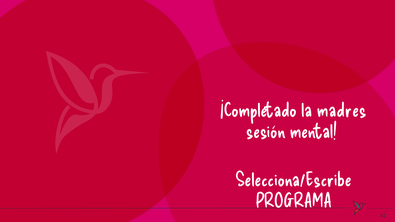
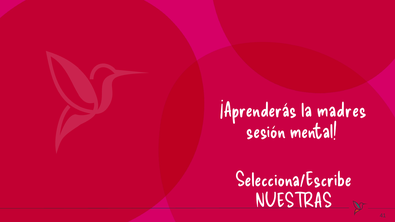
¡Completado: ¡Completado -> ¡Aprenderás (258, 110)
PROGRAMA: PROGRAMA -> NUESTRAS (294, 201)
